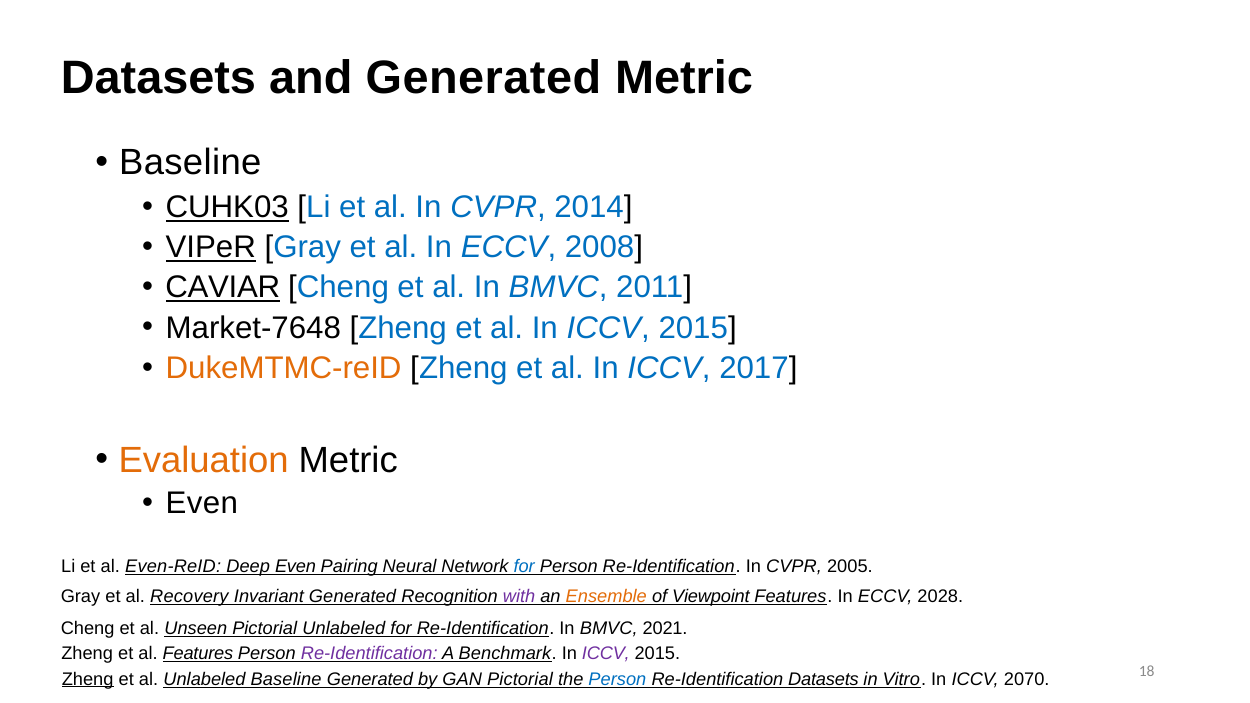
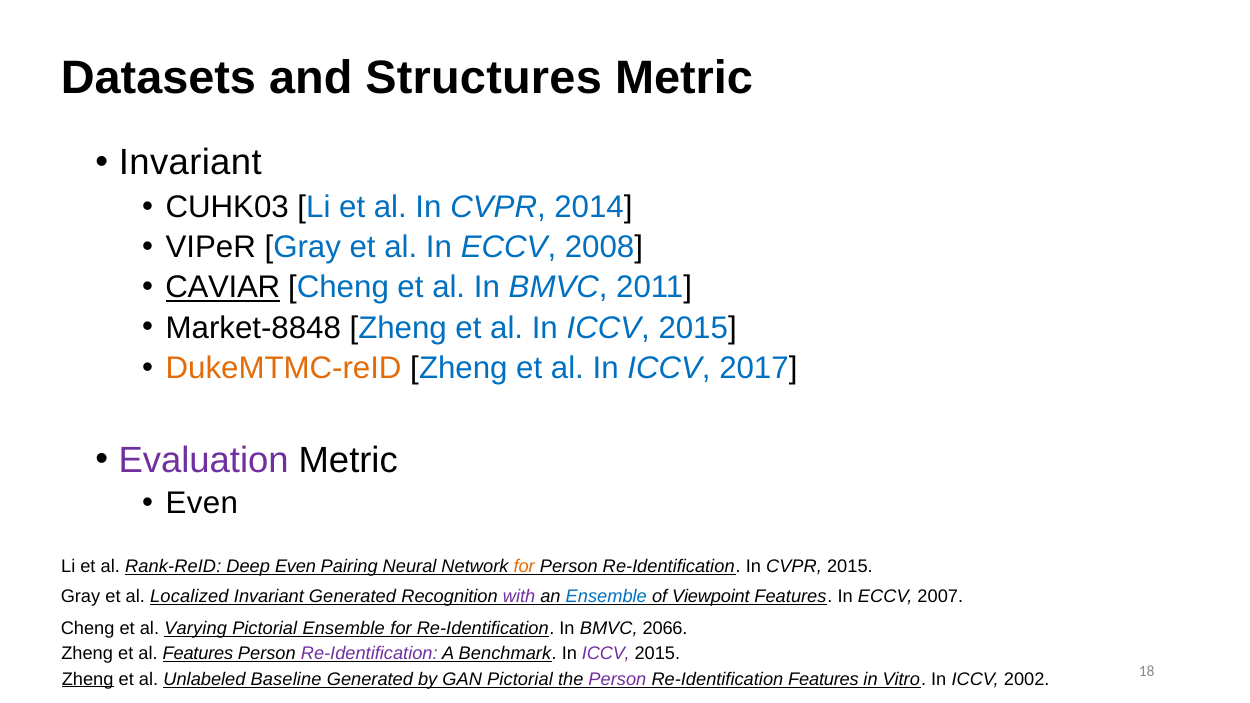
and Generated: Generated -> Structures (484, 78)
Baseline: Baseline -> Invariant (190, 163)
CUHK03 underline: present -> none (227, 207)
VIPeR underline: present -> none (211, 247)
Market-7648: Market-7648 -> Market-8848 (253, 328)
Evaluation colour: orange -> purple (204, 460)
Even-ReID: Even-ReID -> Rank-ReID (173, 567)
for colour: blue -> orange (524, 567)
CVPR 2005: 2005 -> 2015 (850, 567)
Recovery: Recovery -> Localized (189, 597)
Ensemble colour: orange -> blue (606, 597)
2028: 2028 -> 2007 (940, 597)
Unseen: Unseen -> Varying (196, 628)
Pictorial Unlabeled: Unlabeled -> Ensemble (344, 628)
2021: 2021 -> 2066 (665, 628)
Person colour: blue -> purple (617, 679)
Re-Identification Datasets: Datasets -> Features (823, 679)
2070: 2070 -> 2002 (1027, 679)
